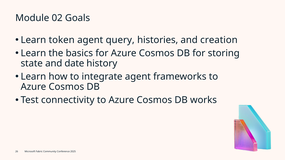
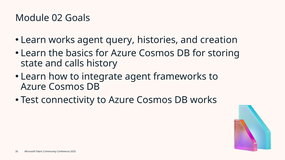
Learn token: token -> works (62, 40)
date: date -> calls (74, 63)
